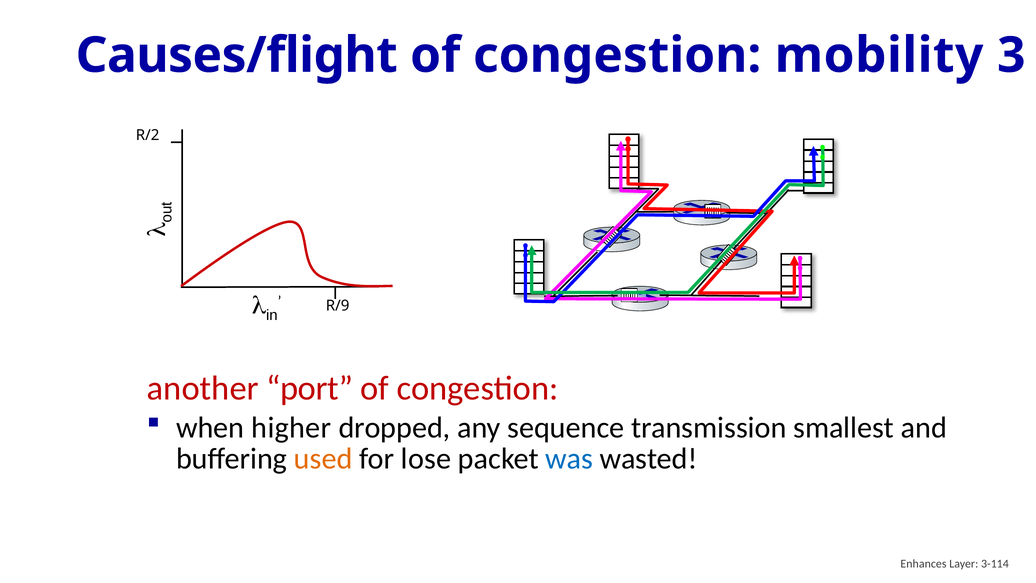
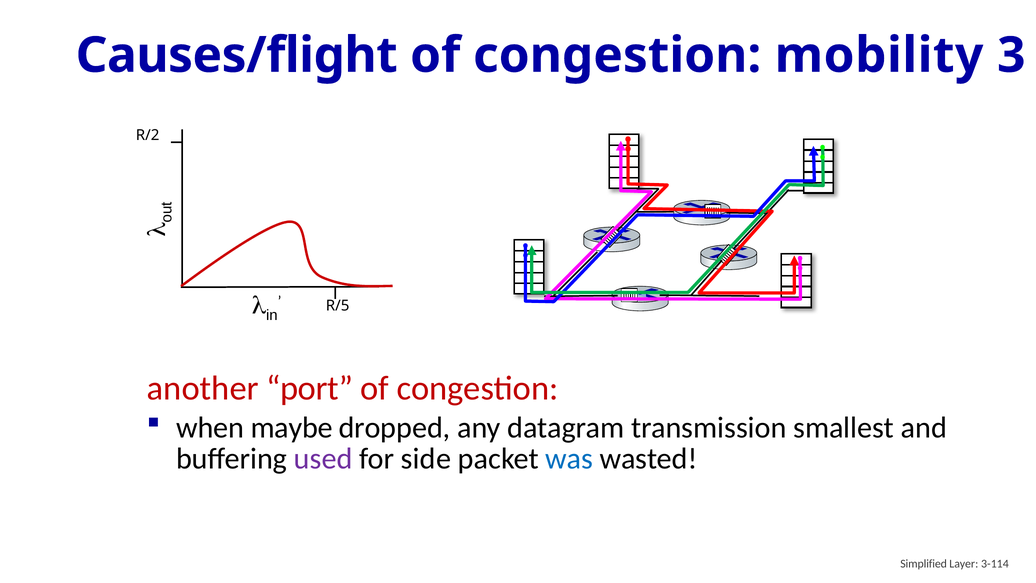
R/9: R/9 -> R/5 (338, 306)
higher: higher -> maybe (292, 428)
sequence: sequence -> datagram (566, 428)
used colour: orange -> purple (323, 458)
lose: lose -> side (426, 458)
Enhances: Enhances -> Simplified (924, 564)
